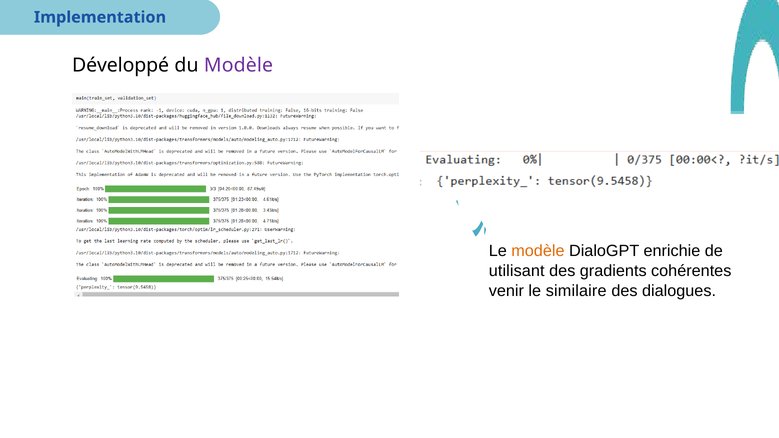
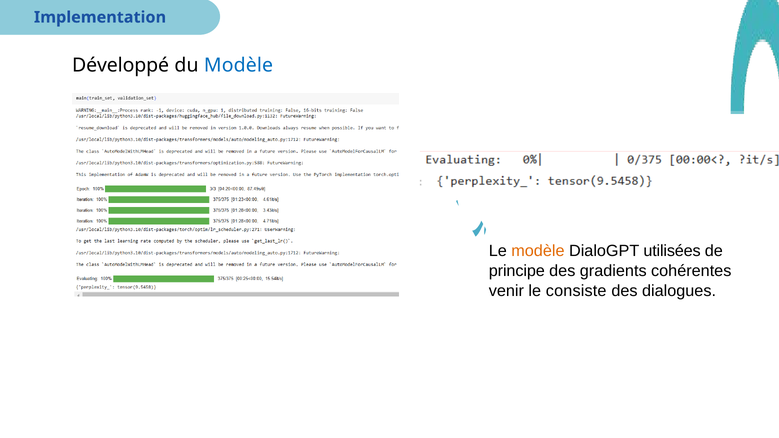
Modèle colour: purple -> blue (239, 65)
enrichie: enrichie -> utilisées (672, 251)
utilisant: utilisant -> principe (517, 271)
similaire: similaire -> consiste (576, 291)
